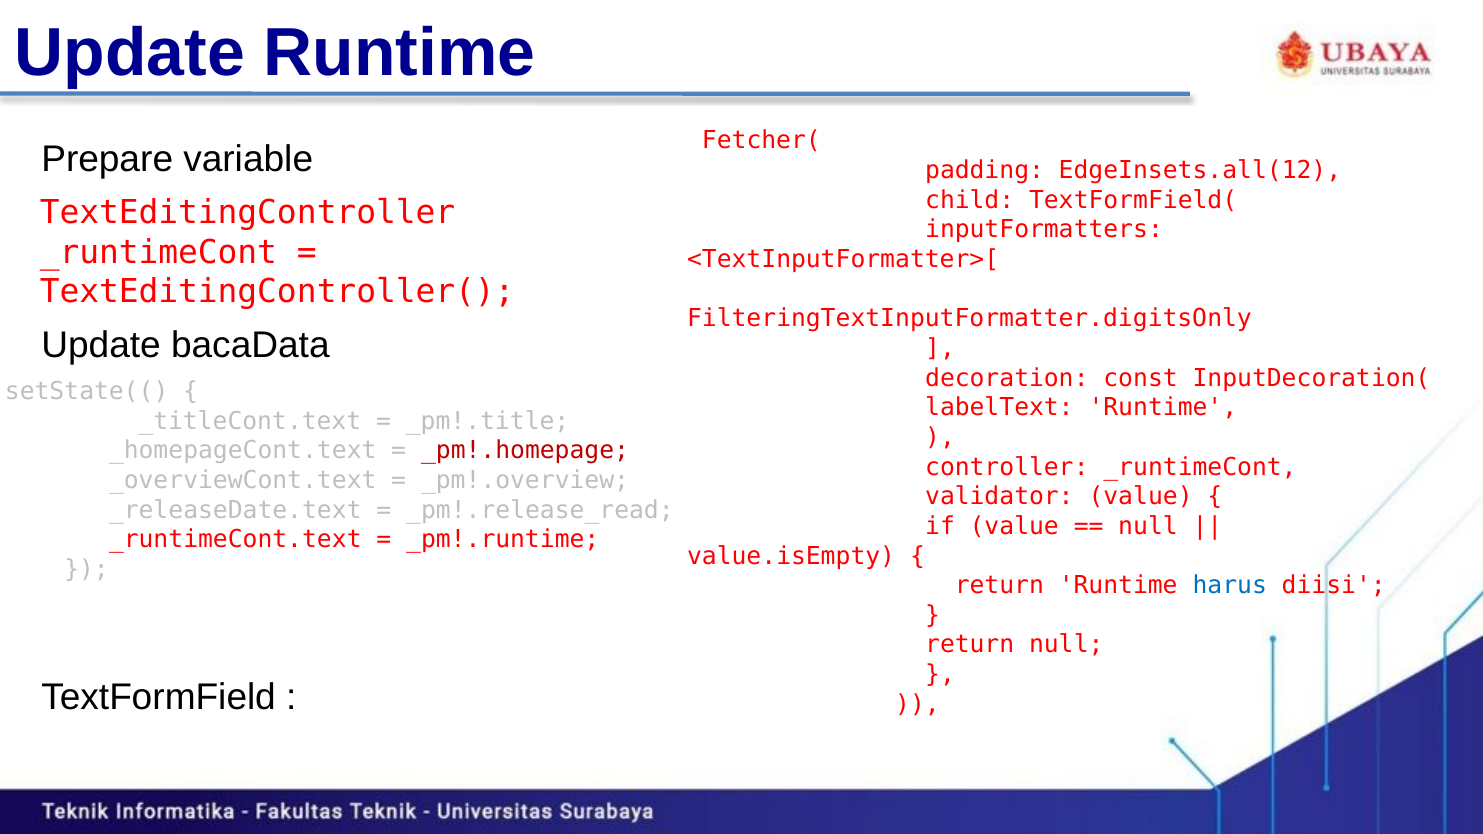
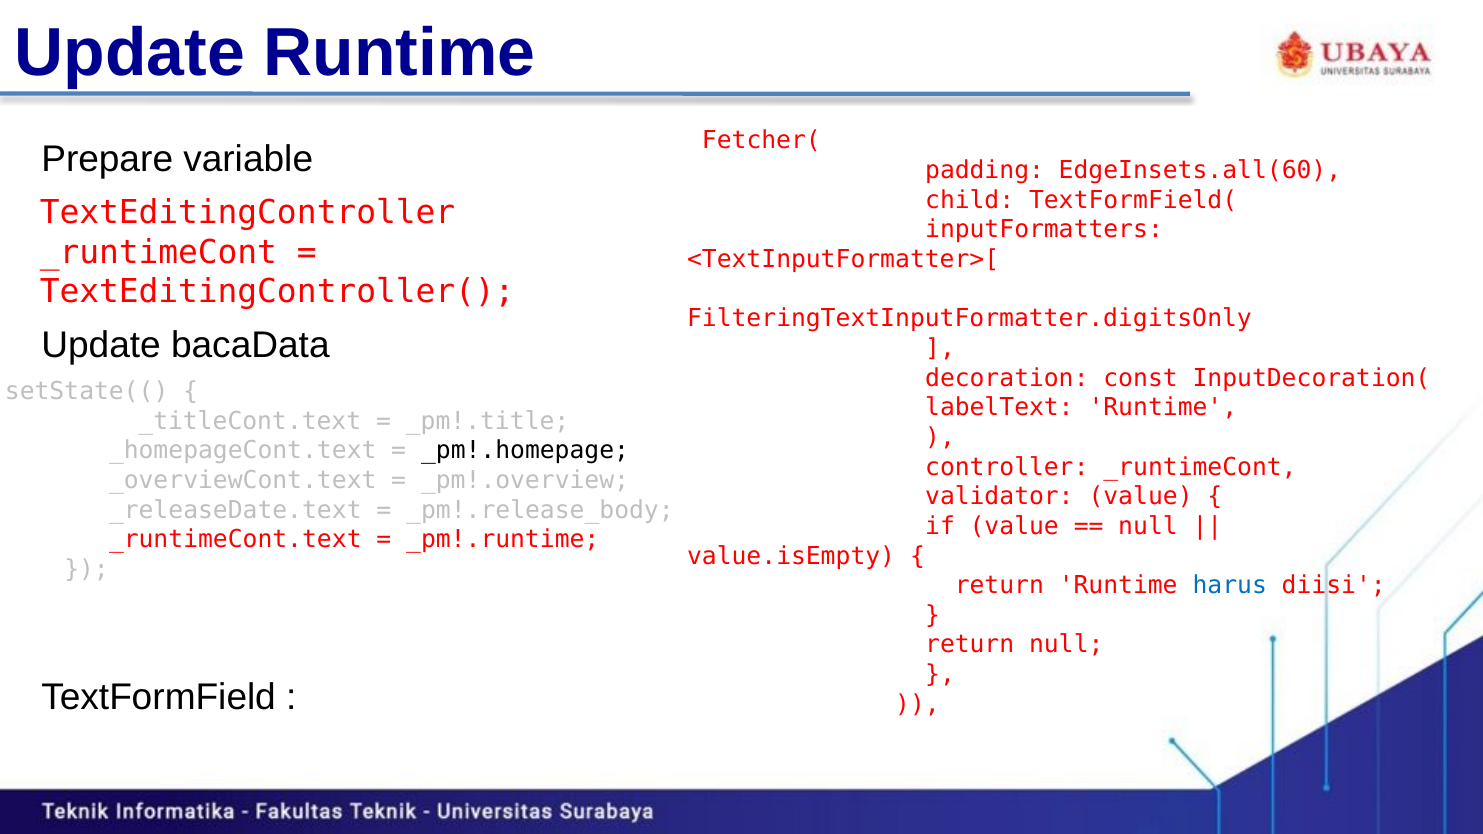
EdgeInsets.all(12: EdgeInsets.all(12 -> EdgeInsets.all(60 (1200, 170)
_pm!.homepage colour: red -> black (525, 451)
_pm!.release_read: _pm!.release_read -> _pm!.release_body (540, 510)
